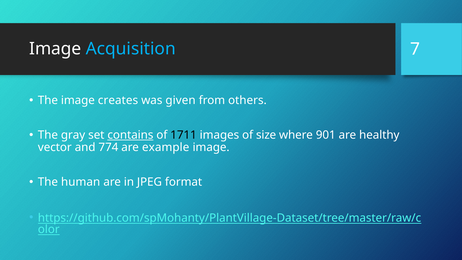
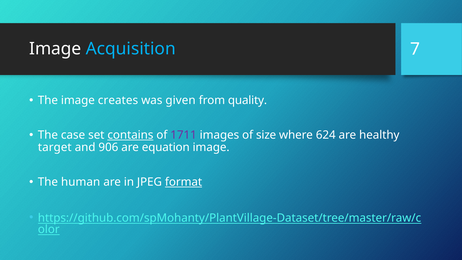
others: others -> quality (248, 100)
gray: gray -> case (73, 135)
1711 colour: black -> purple (184, 135)
901: 901 -> 624 (326, 135)
vector: vector -> target (55, 147)
774: 774 -> 906 (108, 147)
example: example -> equation (166, 147)
format underline: none -> present (184, 182)
